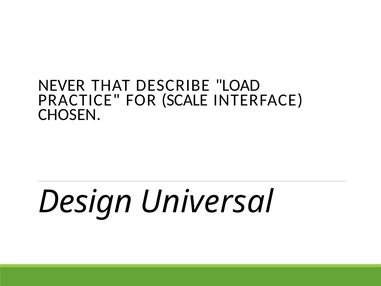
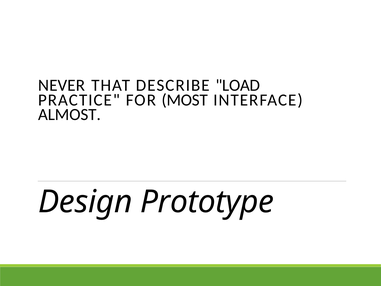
SCALE: SCALE -> MOST (185, 100)
CHOSEN: CHOSEN -> ALMOST (69, 114)
Universal: Universal -> Prototype (207, 202)
